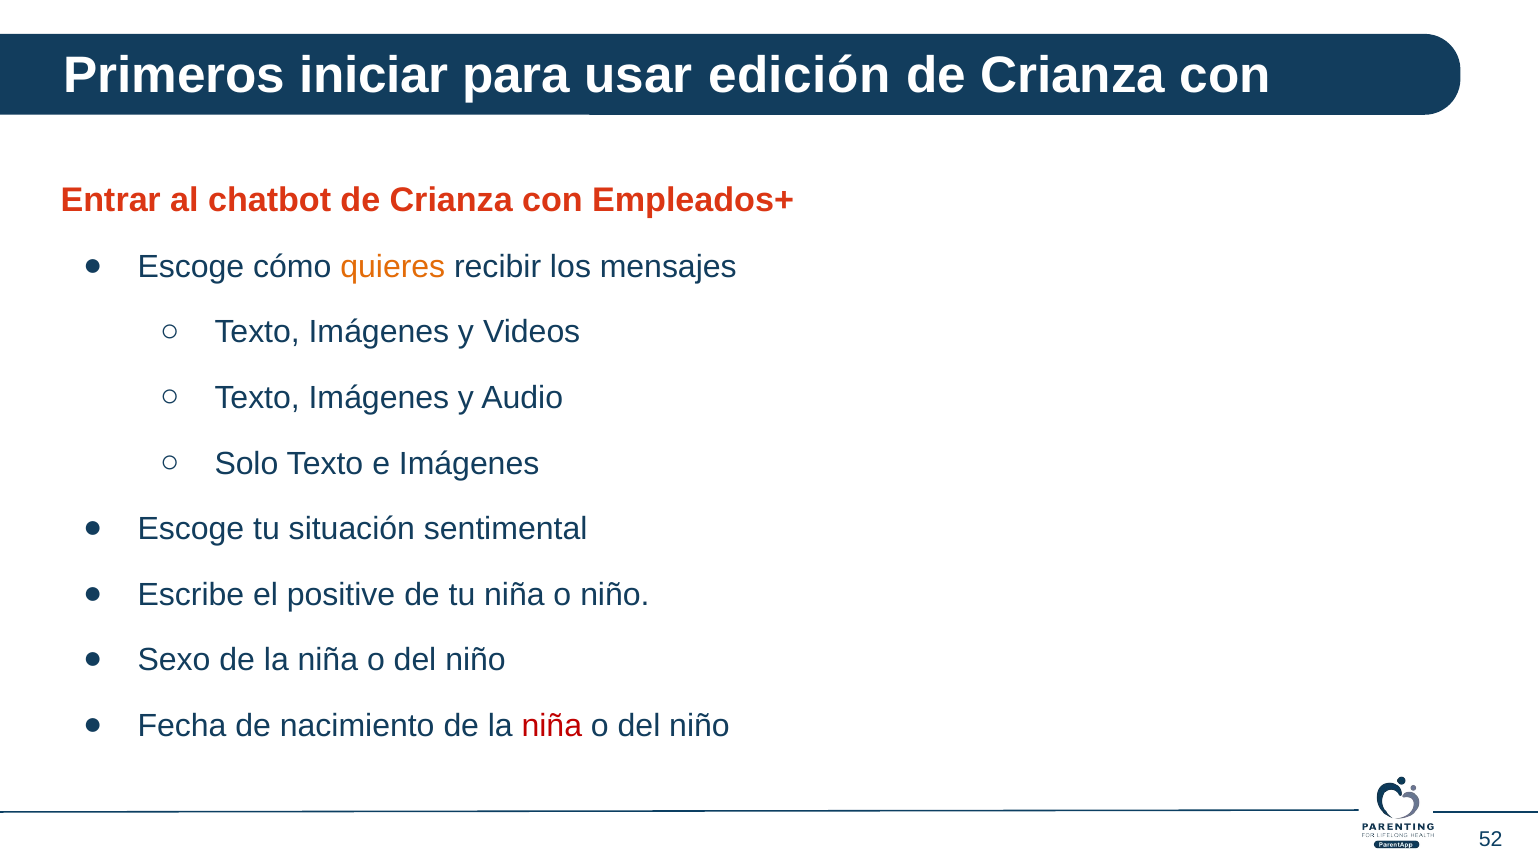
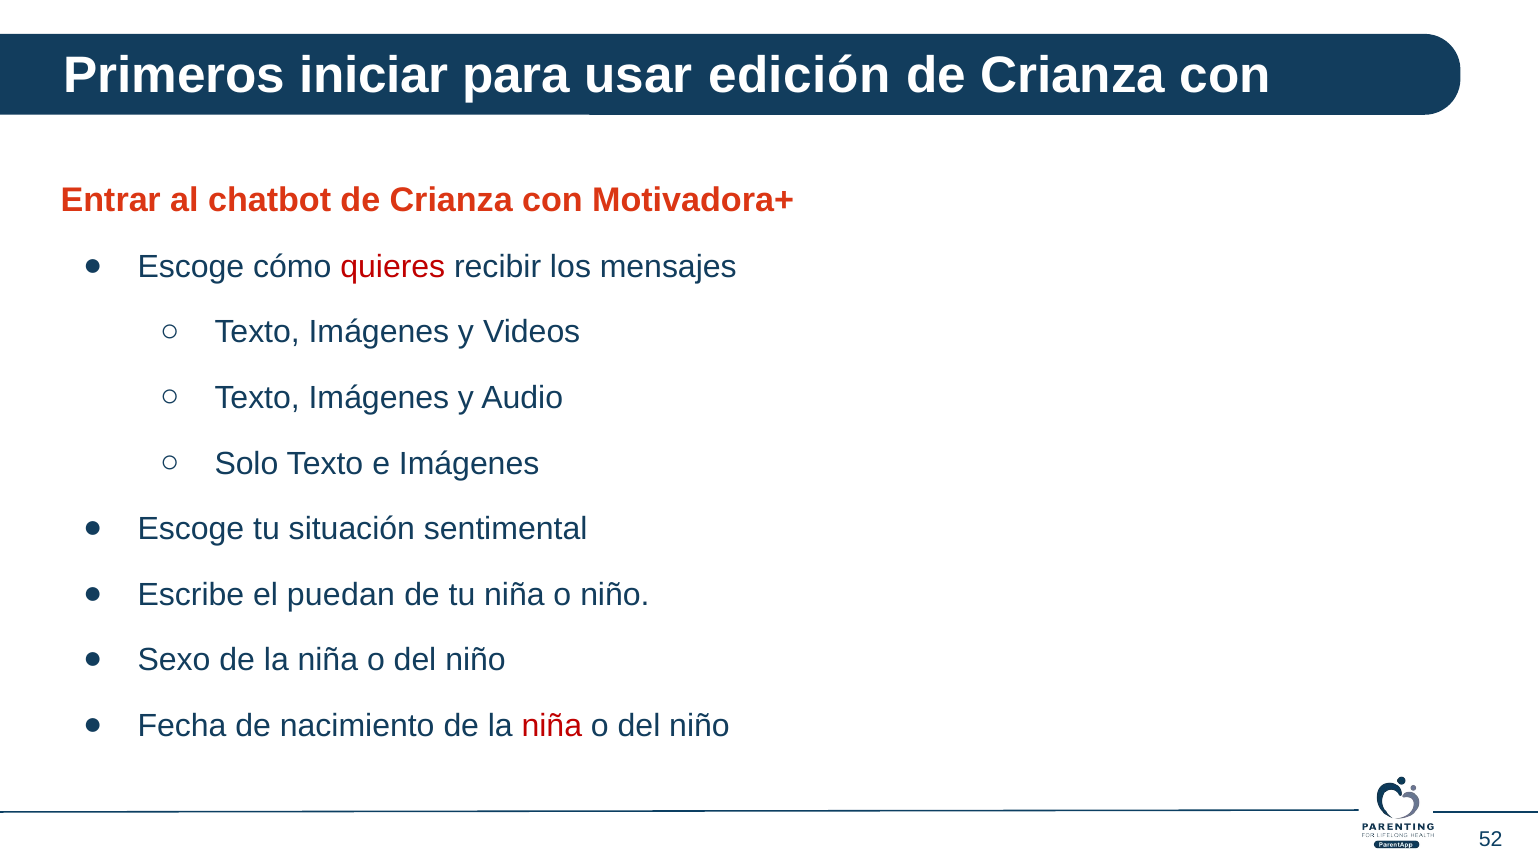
Empleados+: Empleados+ -> Motivadora+ (693, 200)
quieres colour: orange -> red (393, 267)
positive: positive -> puedan (341, 595)
